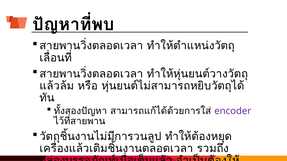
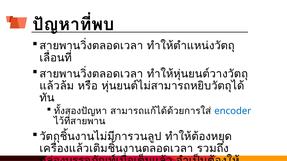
encoder colour: purple -> blue (233, 111)
